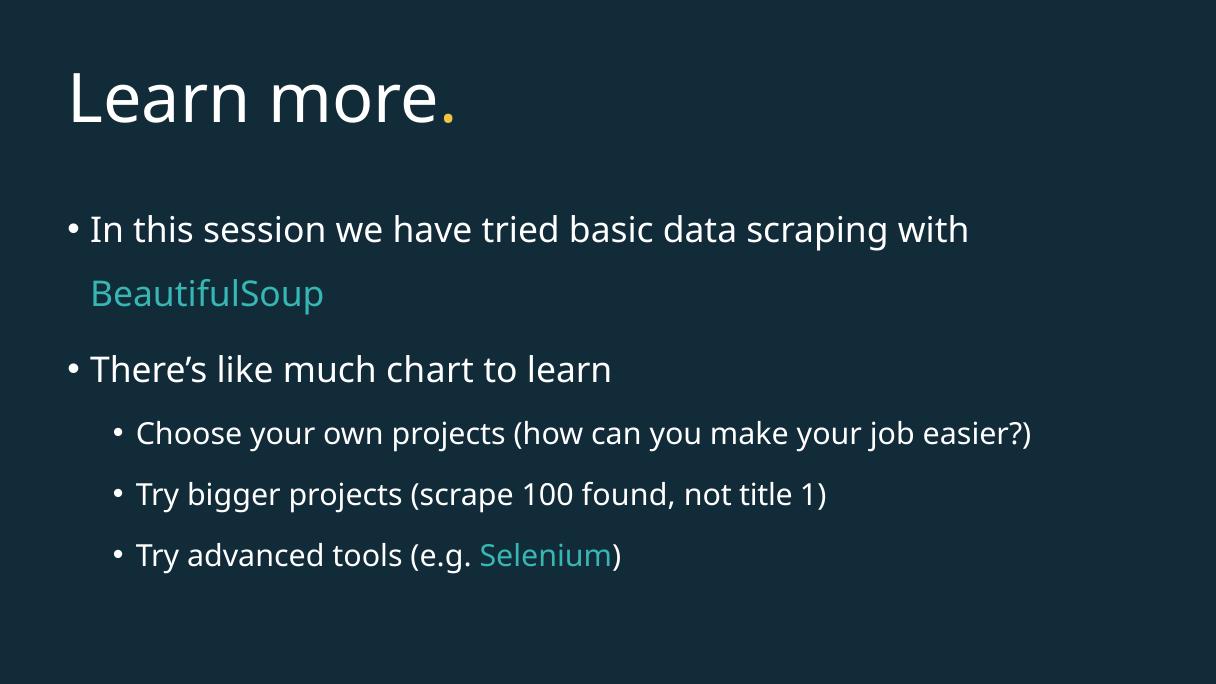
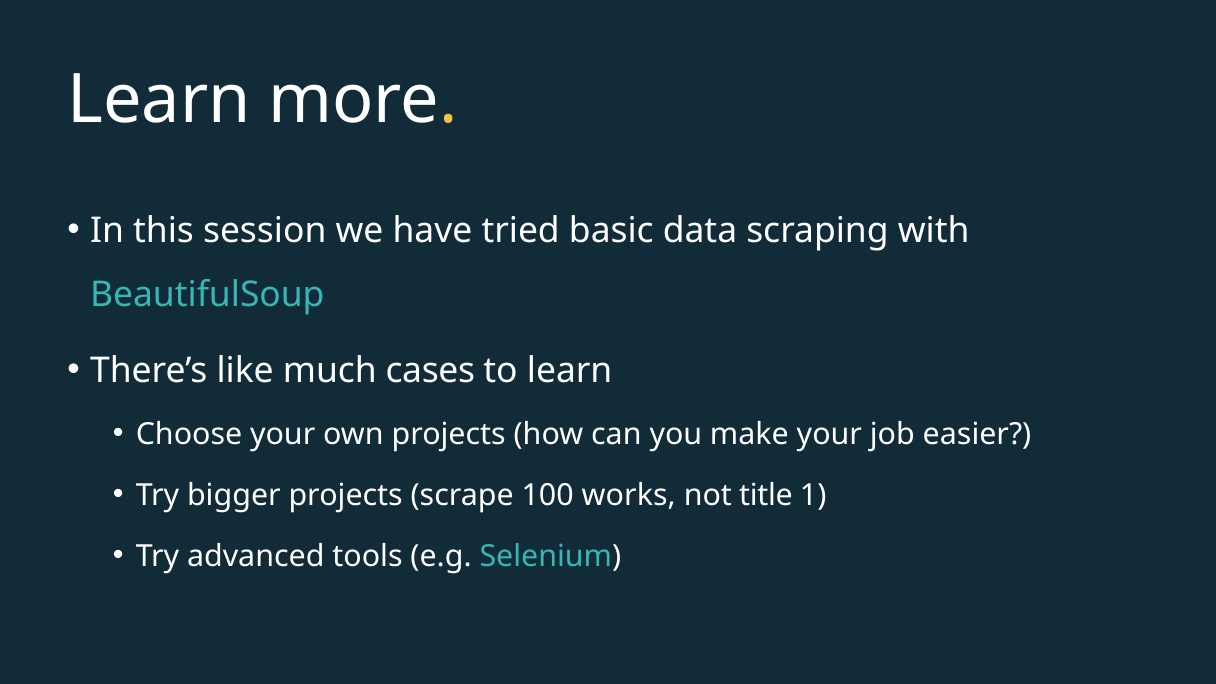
chart: chart -> cases (430, 371)
found: found -> works (629, 496)
